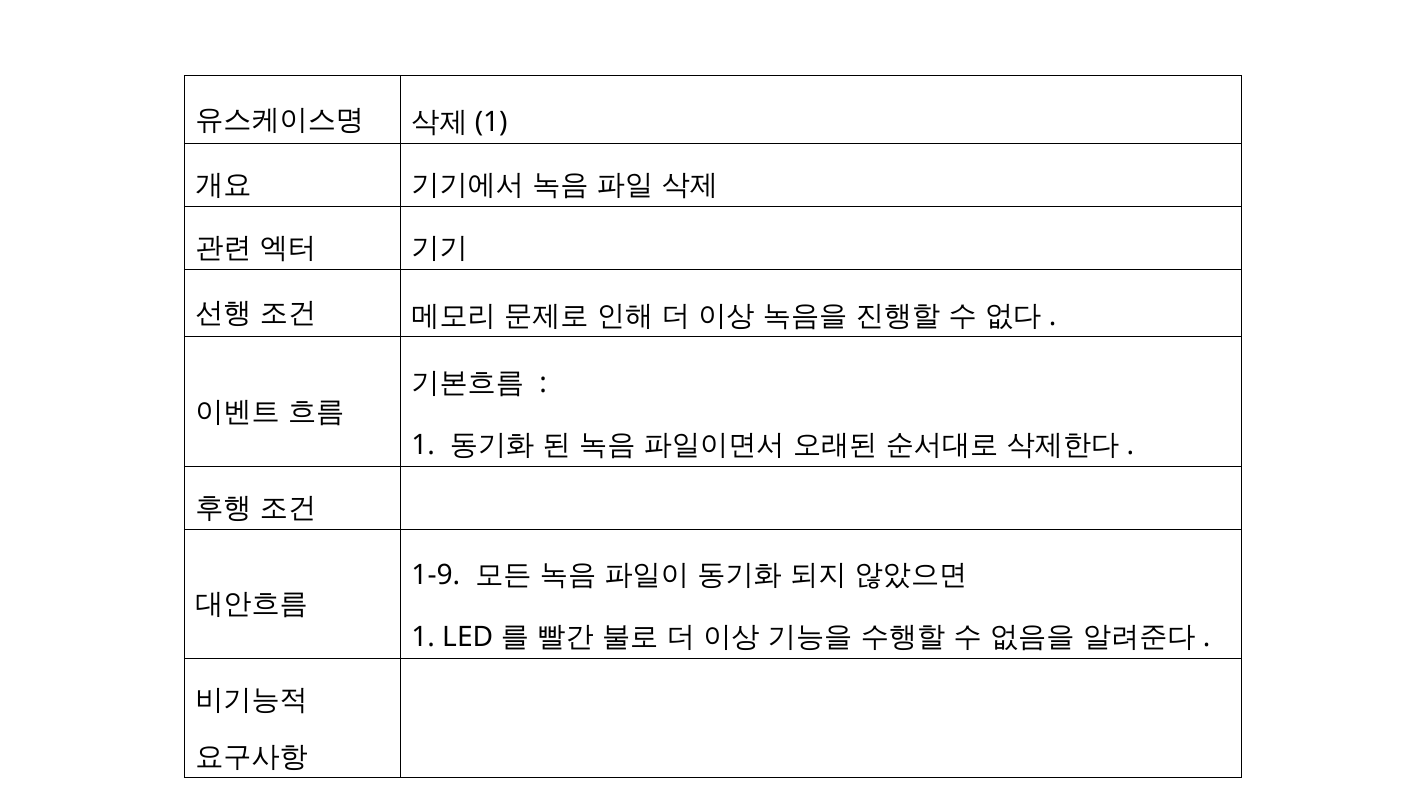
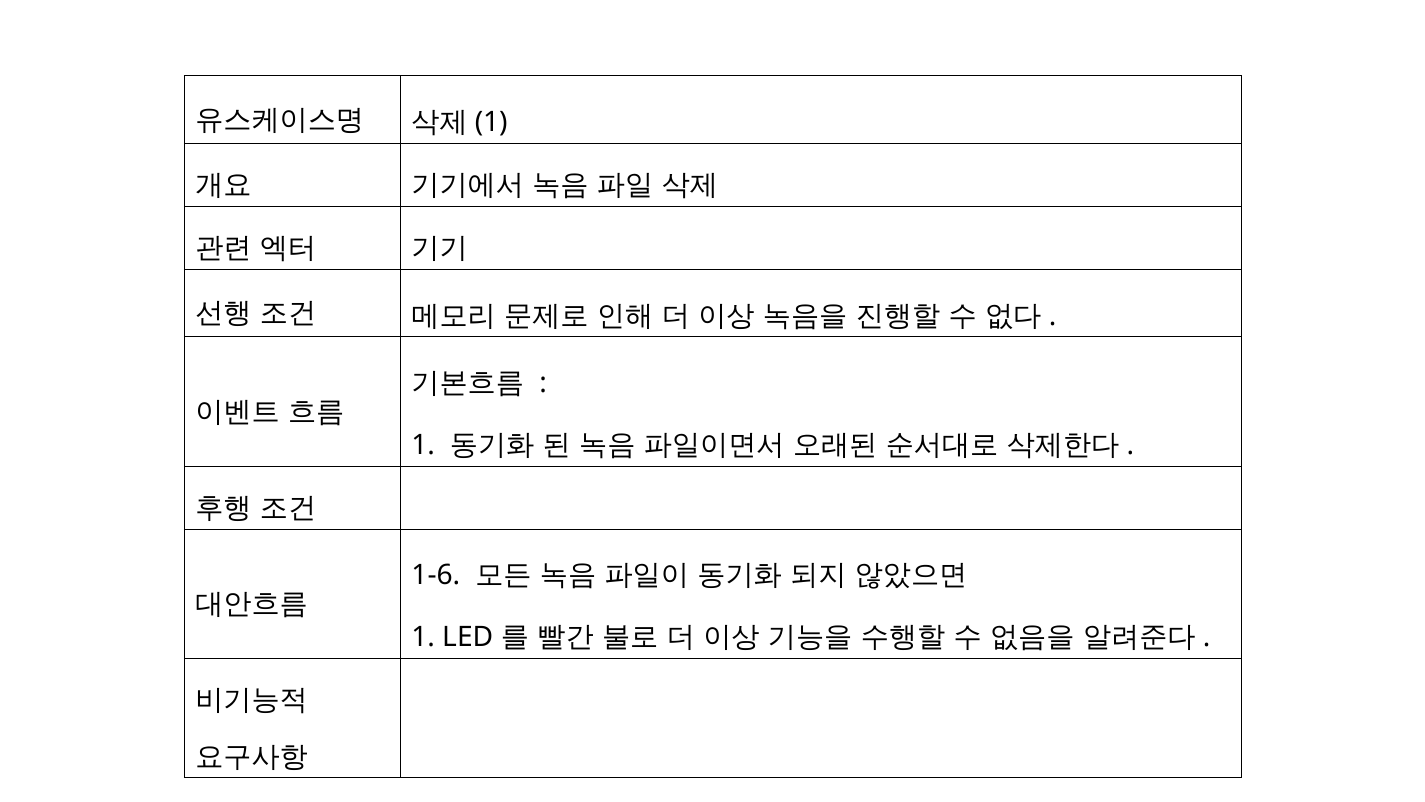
1-9: 1-9 -> 1-6 (436, 575)
